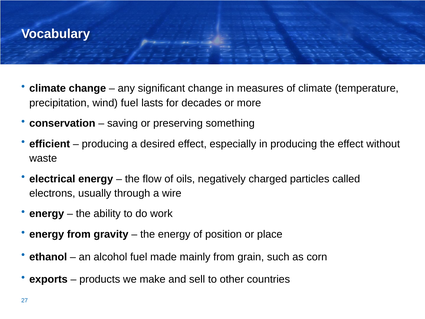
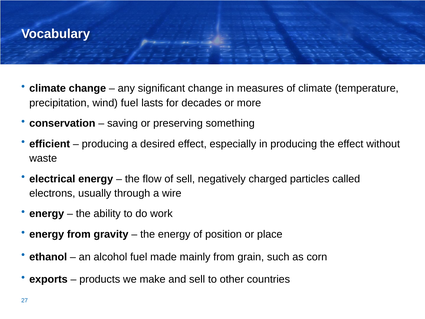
of oils: oils -> sell (186, 179)
